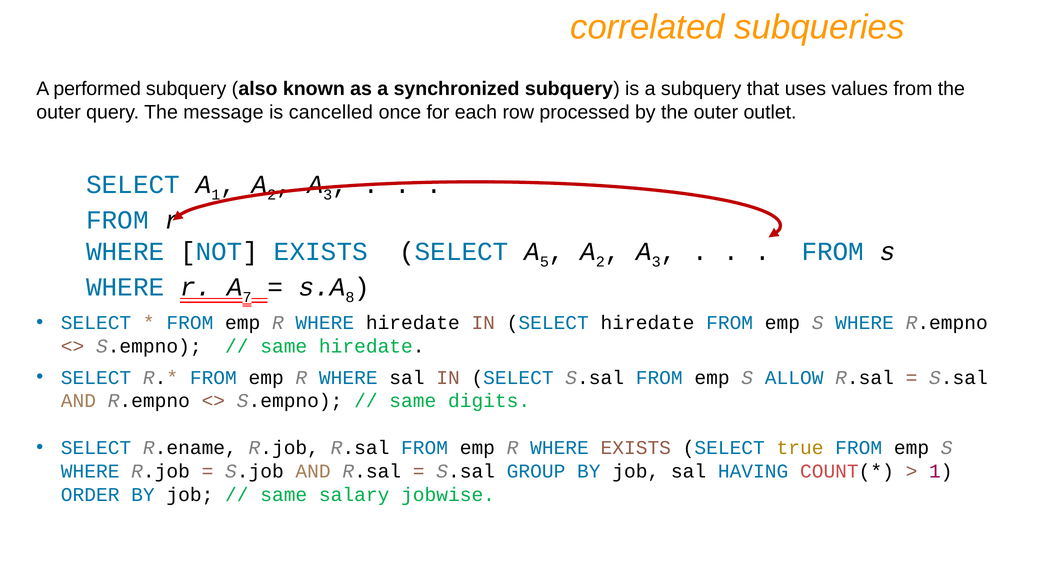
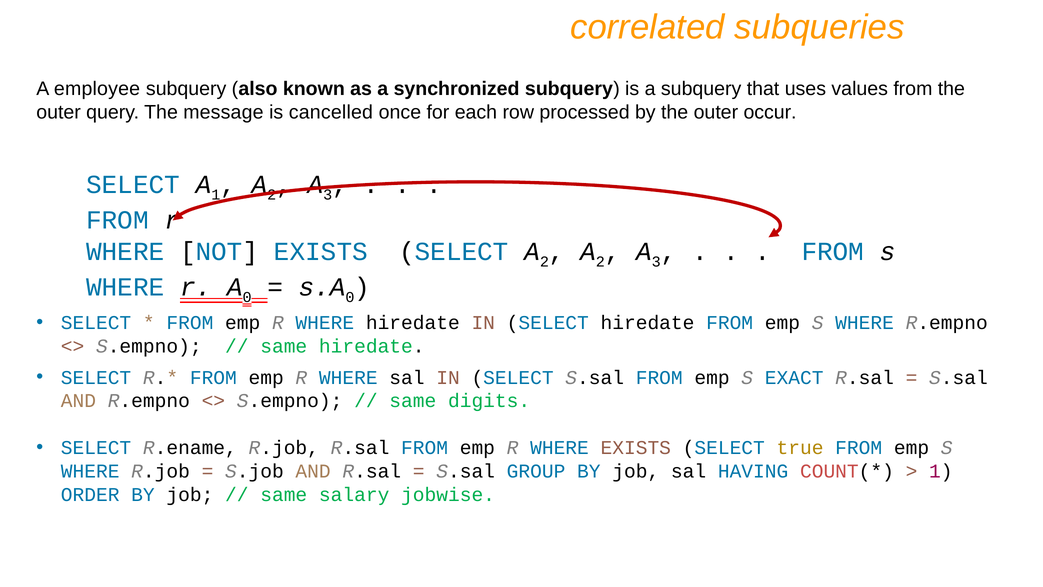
performed: performed -> employee (97, 89)
outlet: outlet -> occur (770, 112)
SELECT A 5: 5 -> 2 (544, 262)
A 7: 7 -> 0 (247, 297)
8: 8 -> 0 (350, 297)
ALLOW: ALLOW -> EXACT (794, 377)
